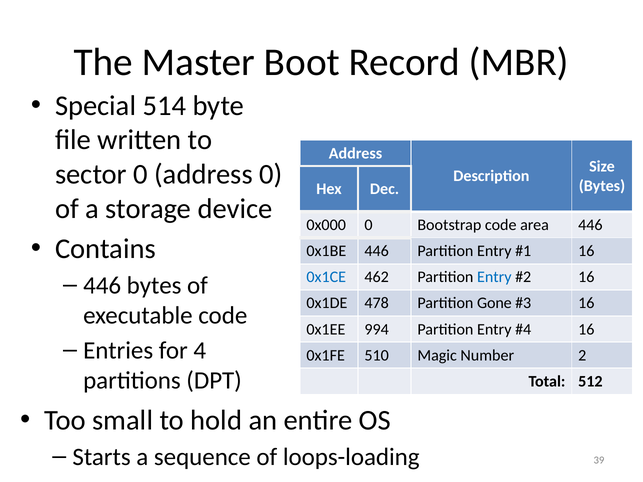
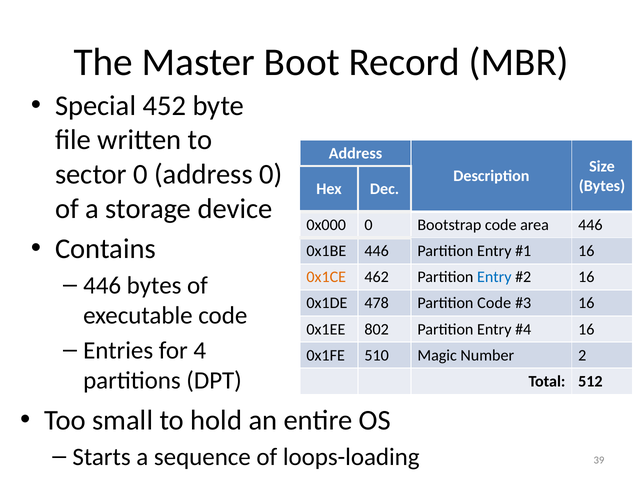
514: 514 -> 452 (164, 106)
0x1CE colour: blue -> orange (326, 277)
Partition Gone: Gone -> Code (494, 303)
994: 994 -> 802 (377, 329)
